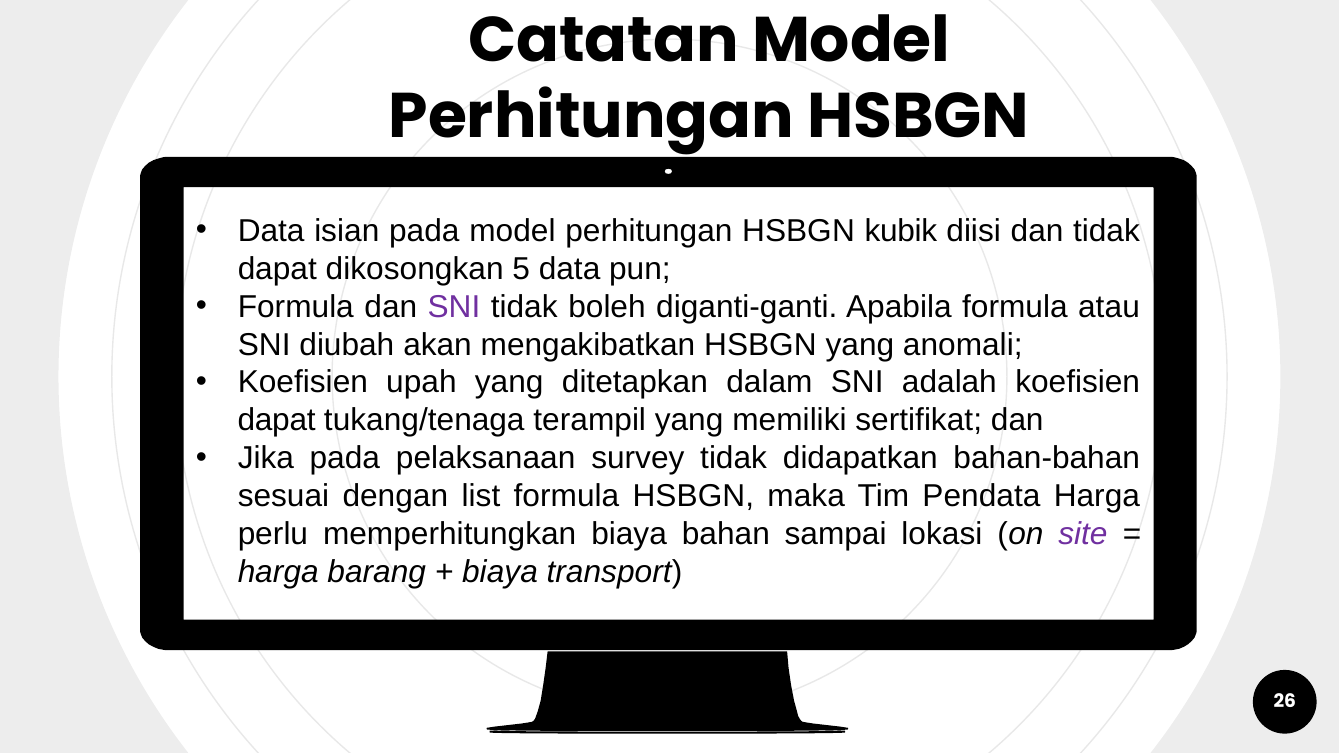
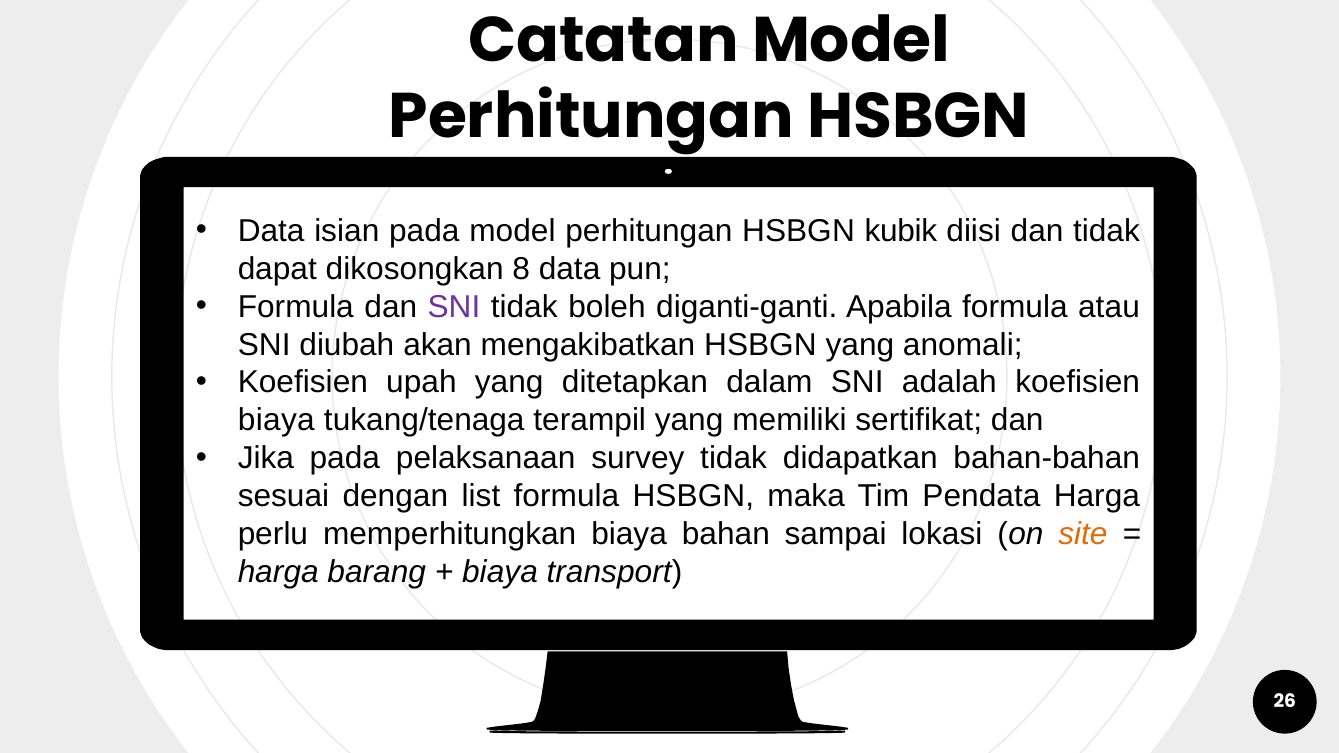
5: 5 -> 8 (521, 269)
dapat: dapat -> biaya (276, 421)
site colour: purple -> orange (1083, 534)
